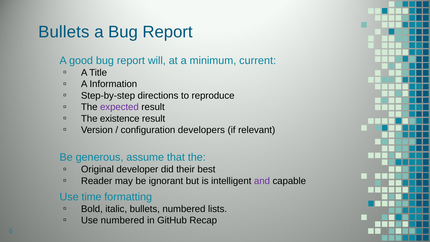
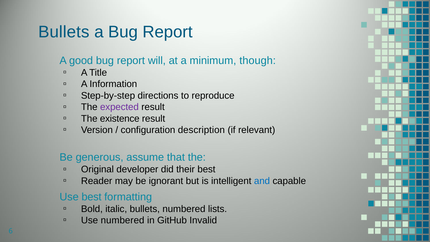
current: current -> though (258, 61)
developers: developers -> description (201, 130)
and colour: purple -> blue (262, 181)
Use time: time -> best (92, 197)
Recap: Recap -> Invalid (203, 220)
